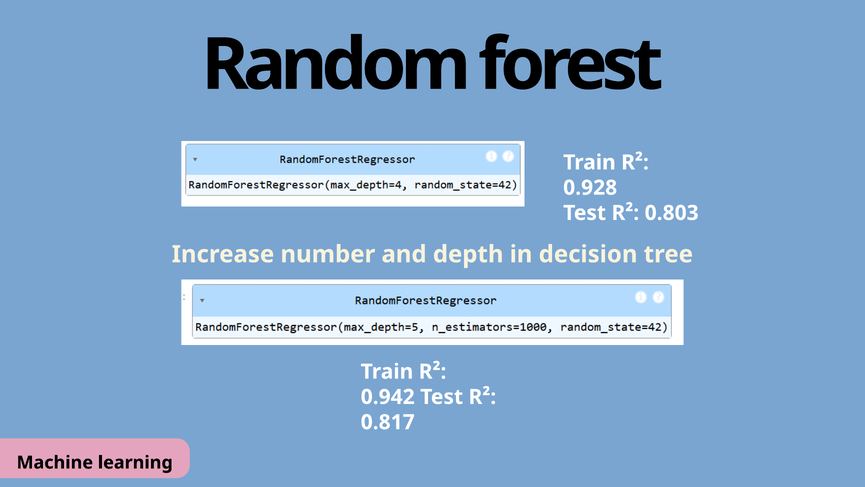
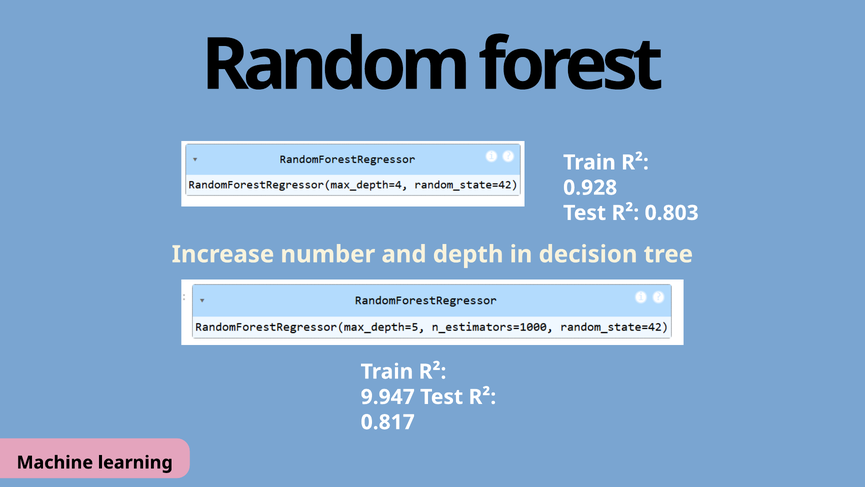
0.942: 0.942 -> 9.947 (388, 397)
